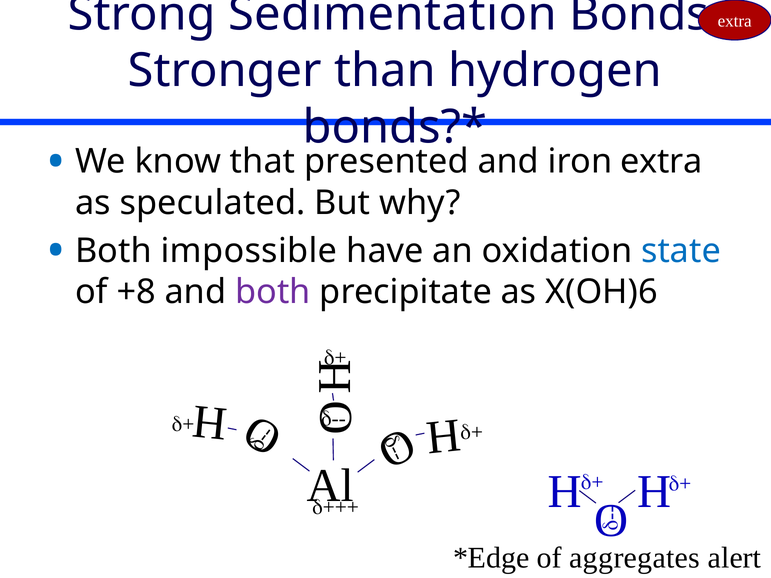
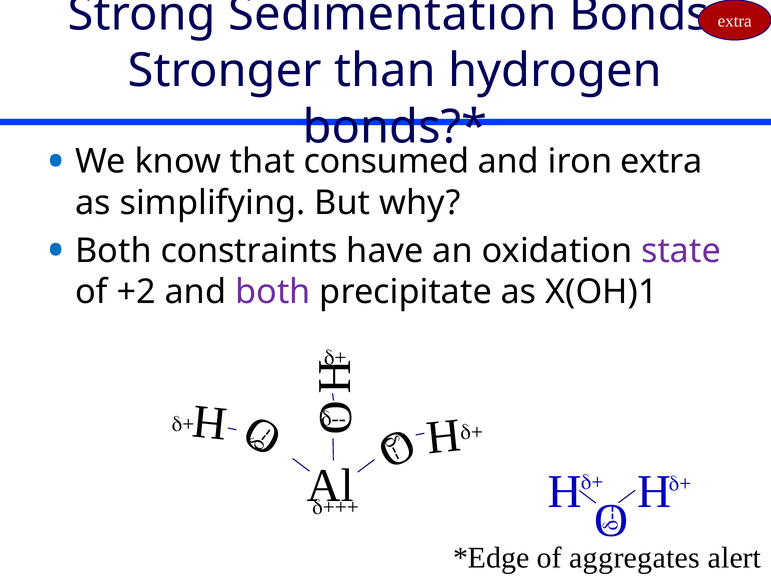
presented: presented -> consumed (387, 162)
speculated: speculated -> simplifying (213, 203)
impossible: impossible -> constraints (249, 251)
state colour: blue -> purple (681, 251)
+8: +8 -> +2 (136, 292)
X(OH)6: X(OH)6 -> X(OH)1 (602, 292)
